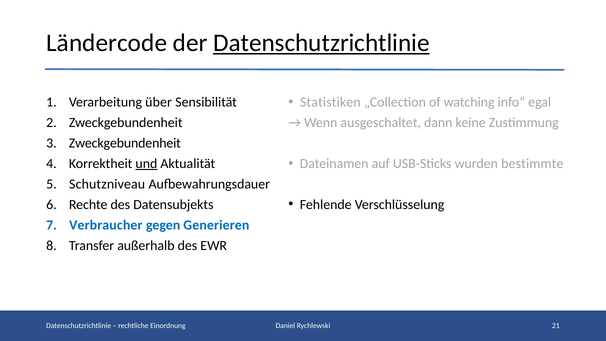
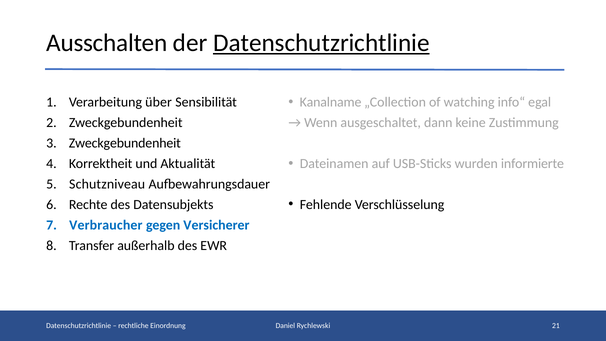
Ländercode: Ländercode -> Ausschalten (107, 43)
Statistiken: Statistiken -> Kanalname (331, 102)
bestimmte: bestimmte -> informierte (532, 164)
und underline: present -> none (146, 164)
Generieren: Generieren -> Versicherer (216, 225)
